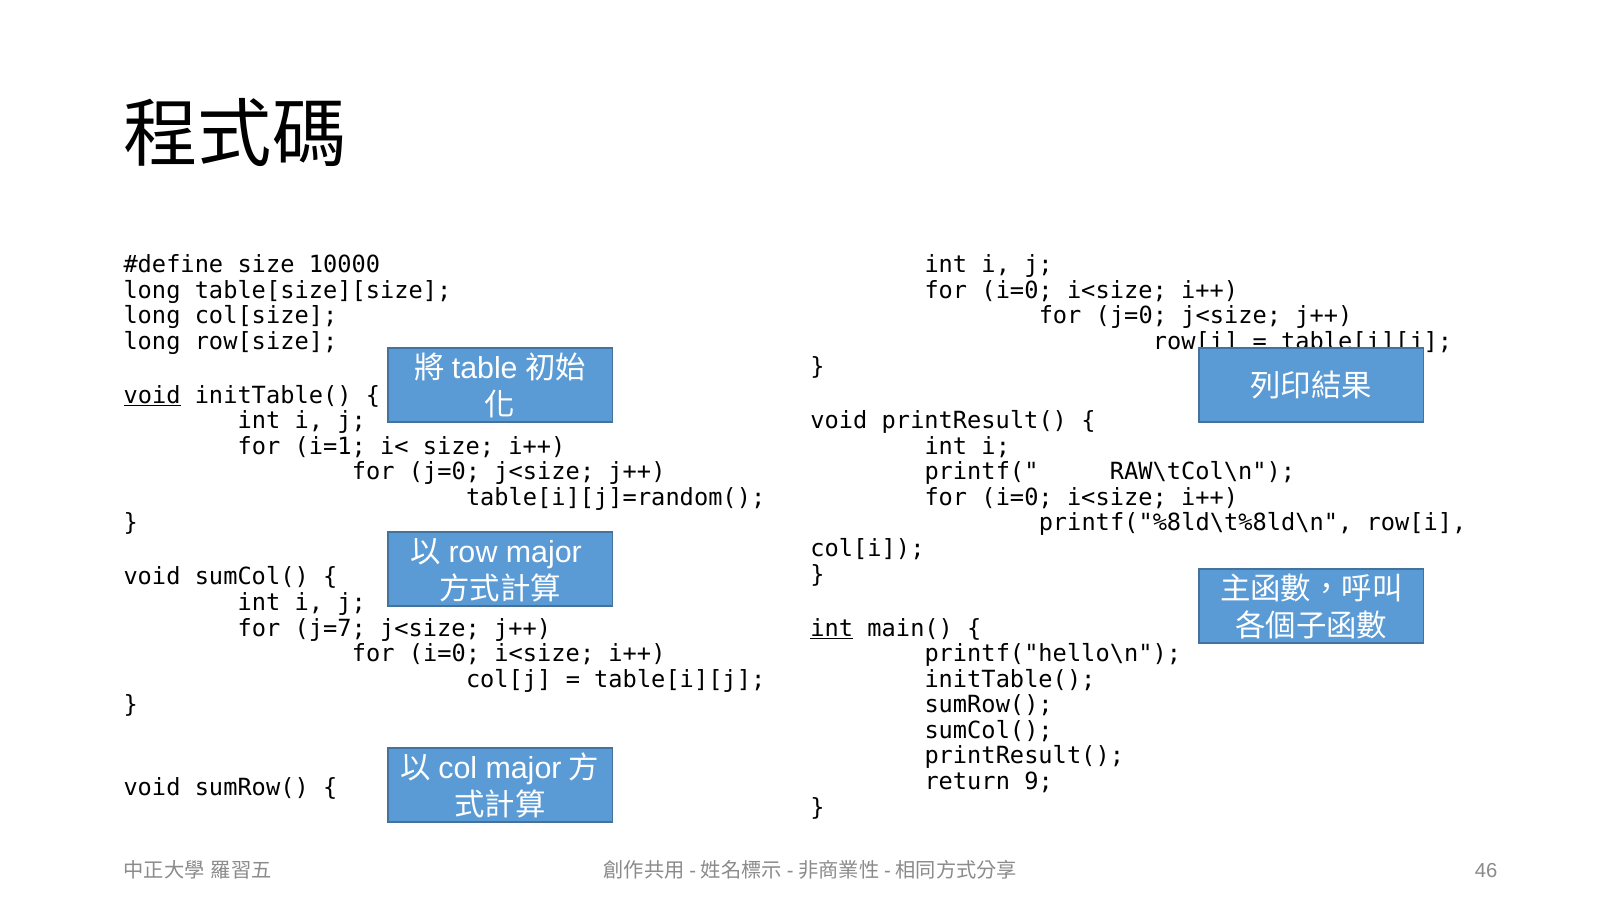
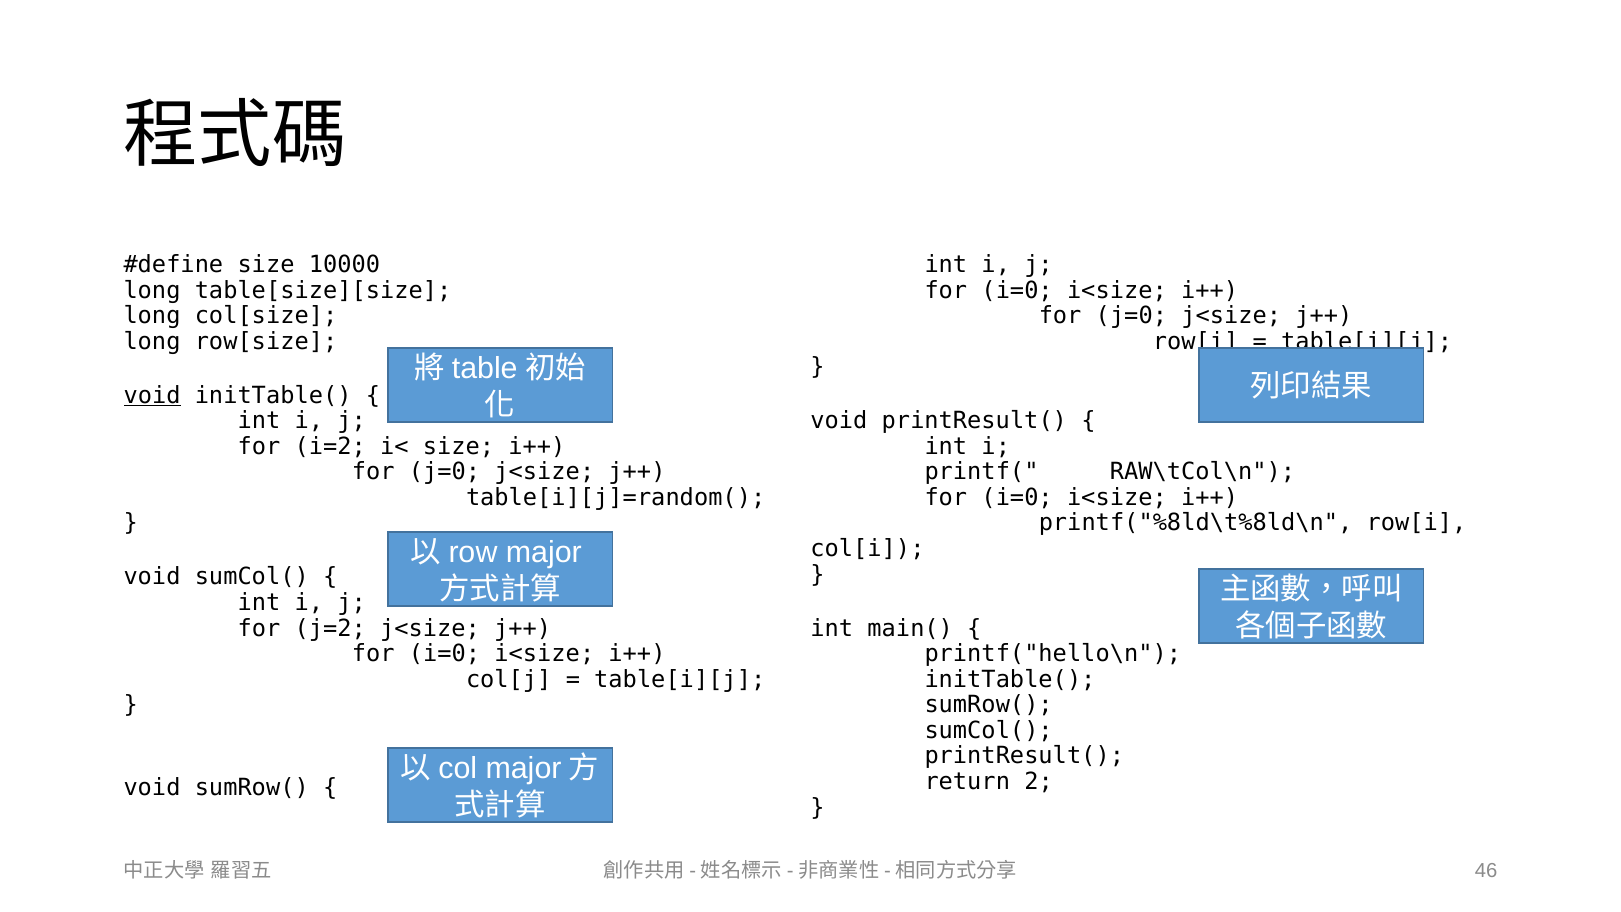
i=1: i=1 -> i=2 (330, 446)
j=7: j=7 -> j=2 (330, 628)
int underline: present -> none (832, 628)
9: 9 -> 2 (1039, 781)
